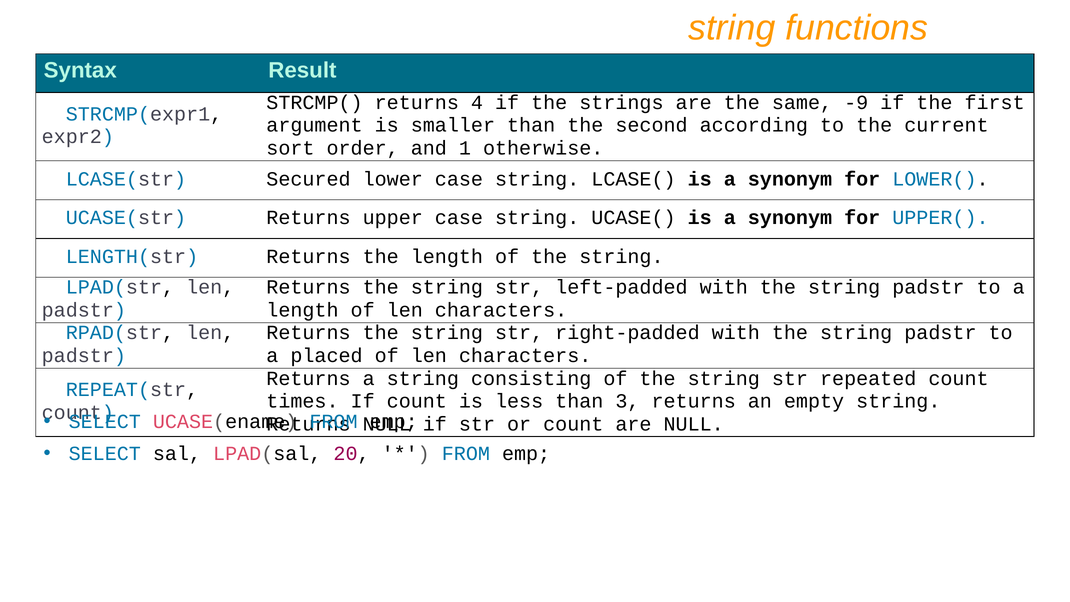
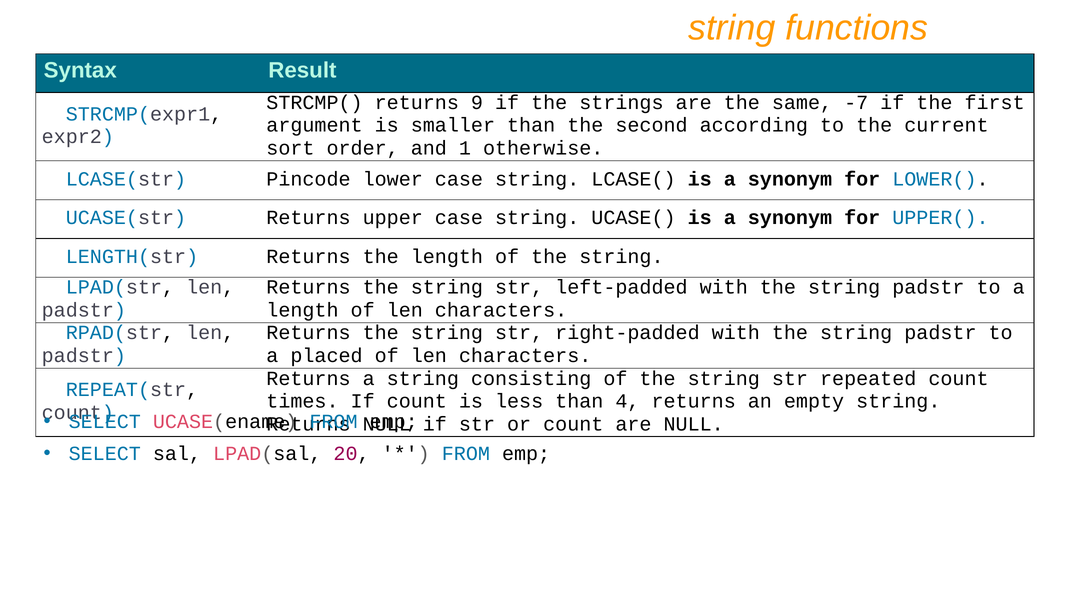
4: 4 -> 9 (477, 103)
-9: -9 -> -7 (856, 103)
Secured: Secured -> Pincode (308, 179)
3: 3 -> 4 (627, 401)
